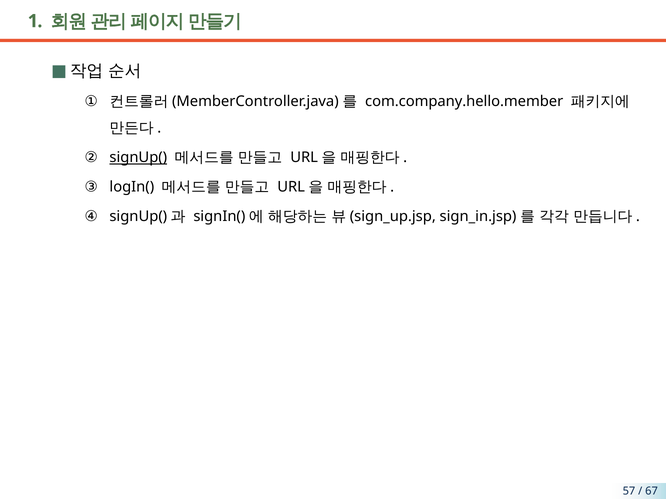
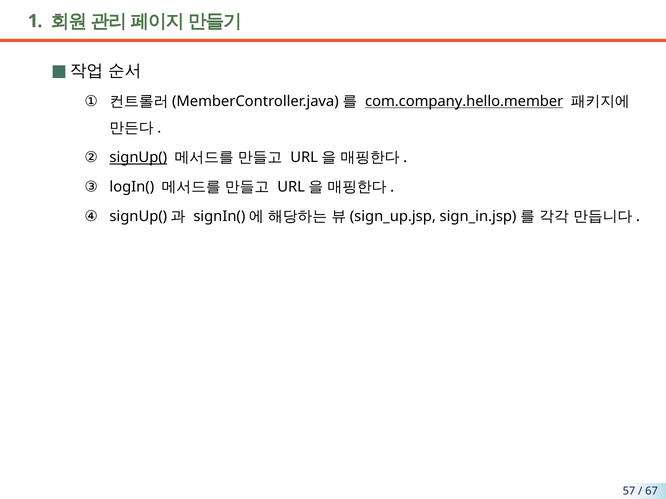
com.company.hello.member underline: none -> present (464, 101)
